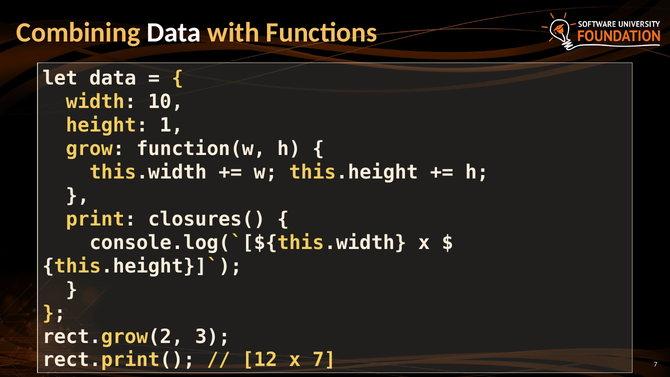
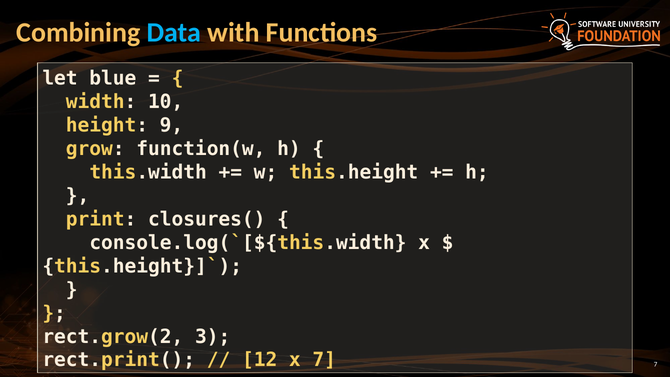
Data colour: white -> light blue (174, 33)
let data: data -> blue (113, 78)
1: 1 -> 9 (171, 125)
